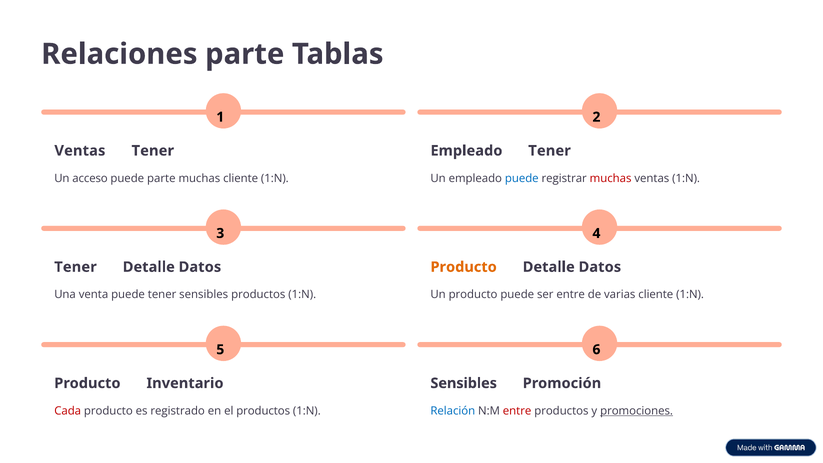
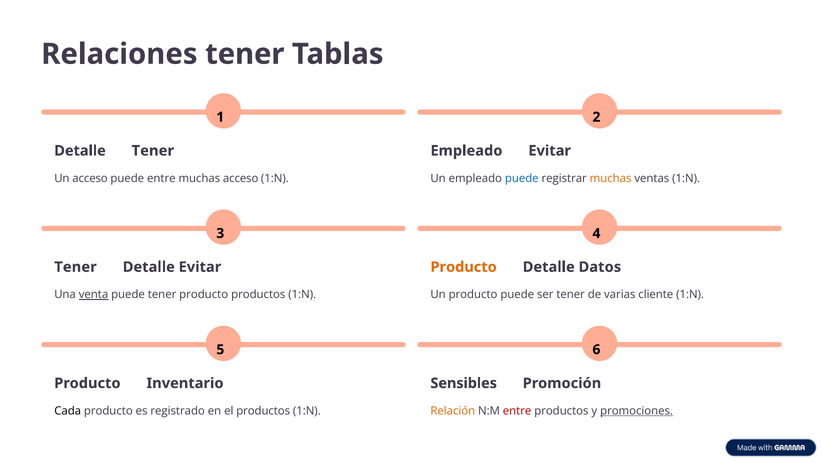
Relaciones parte: parte -> tener (245, 54)
Ventas: Ventas -> Detalle (80, 151)
Tener: Tener -> Evitar (550, 151)
puede parte: parte -> entre (161, 178)
muchas cliente: cliente -> acceso (241, 178)
muchas colour: red -> orange (611, 178)
Datos: Datos -> Evitar (200, 267)
venta underline: none -> present (94, 294)
tener sensibles: sensibles -> producto (204, 294)
ser entre: entre -> tener (571, 294)
Cada colour: red -> black (68, 411)
Relación colour: blue -> orange (453, 411)
